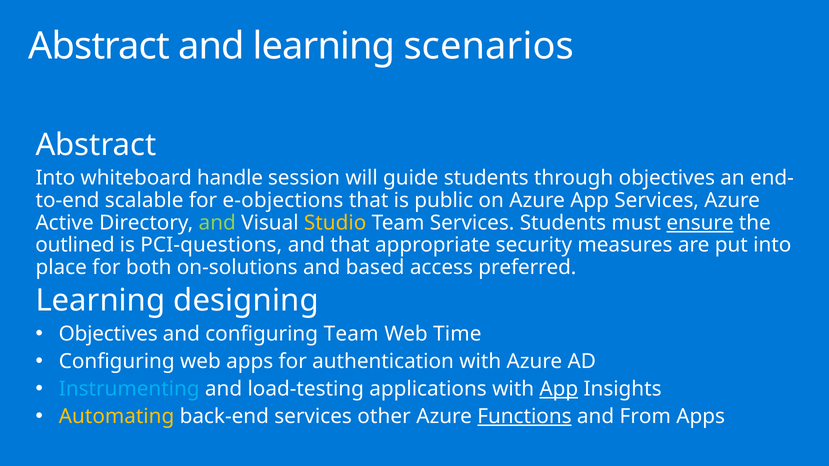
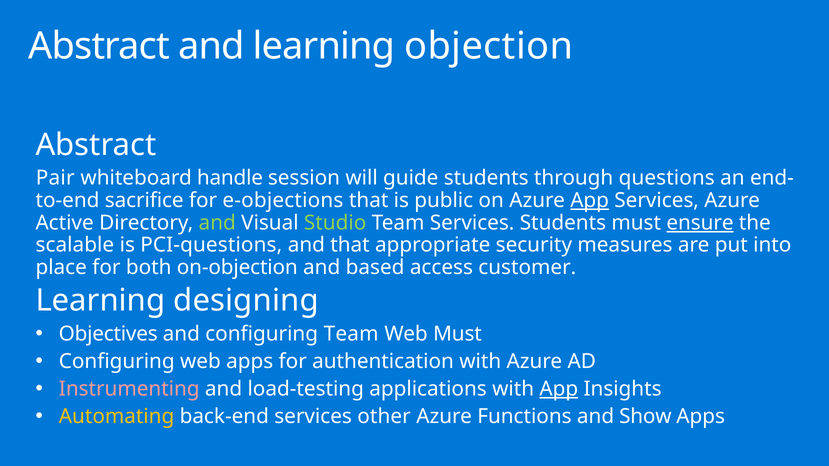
scenarios: scenarios -> objection (489, 46)
Into: Into -> Pair (55, 178)
through objectives: objectives -> questions (667, 178)
scalable: scalable -> sacrifice (144, 201)
App underline: none -> present (590, 201)
Studio colour: yellow -> light green (335, 223)
outlined: outlined -> scalable (75, 245)
on-solutions: on-solutions -> on-objection (237, 268)
preferred: preferred -> customer (527, 268)
Web Time: Time -> Must (457, 334)
Instrumenting colour: light blue -> pink (129, 389)
Functions underline: present -> none (524, 417)
From: From -> Show (645, 417)
